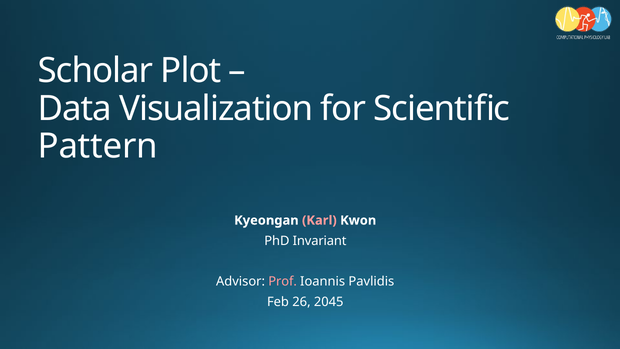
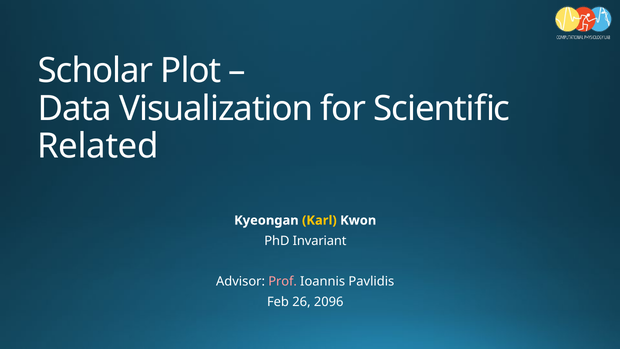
Pattern: Pattern -> Related (98, 146)
Karl colour: pink -> yellow (319, 220)
2045: 2045 -> 2096 (329, 302)
